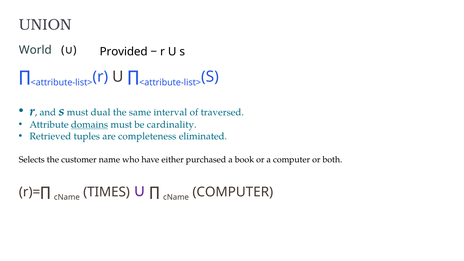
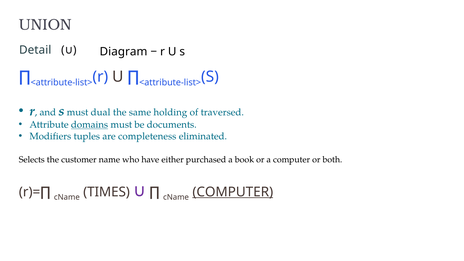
Provided: Provided -> Diagram (124, 52)
World: World -> Detail (35, 50)
interval: interval -> holding (170, 112)
cardinality: cardinality -> documents (172, 125)
Retrieved: Retrieved -> Modifiers (50, 136)
COMPUTER underline: none -> present (233, 192)
